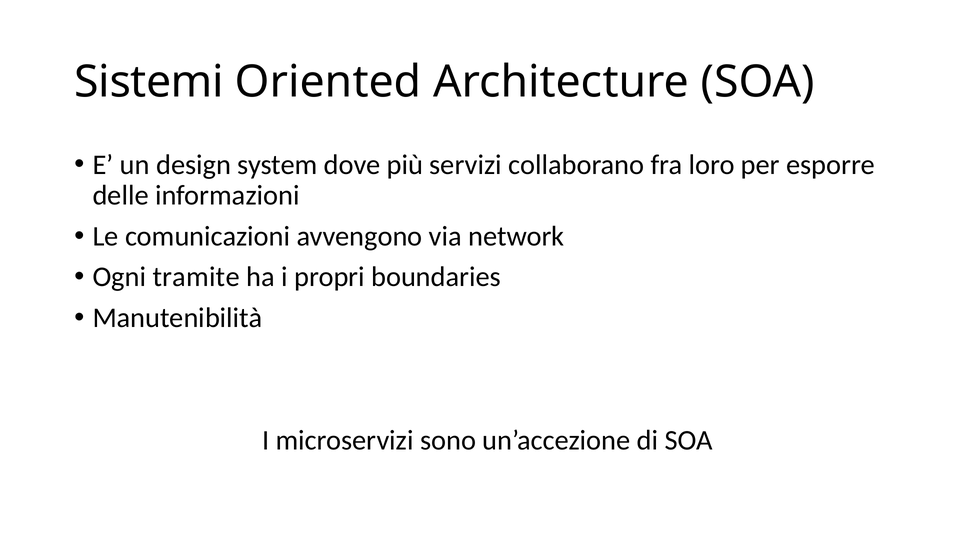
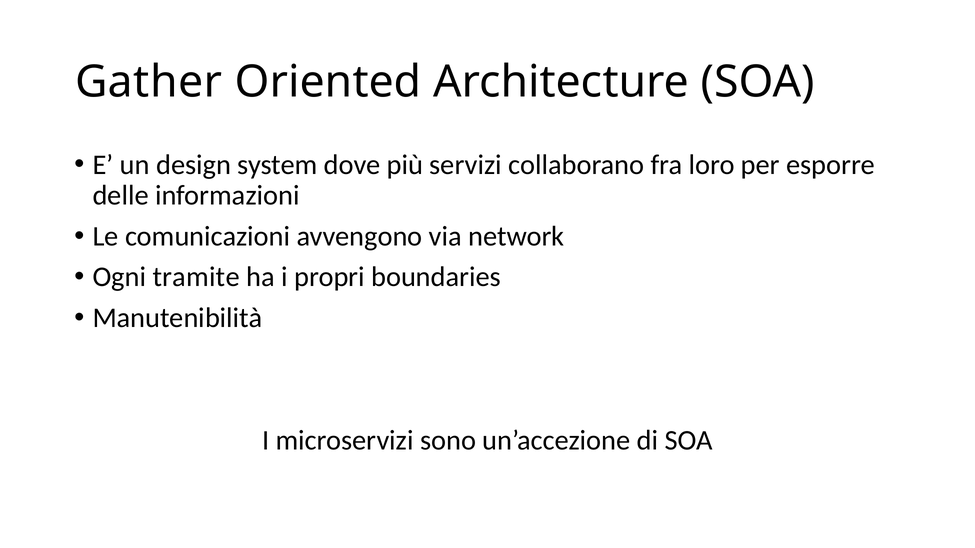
Sistemi: Sistemi -> Gather (149, 82)
